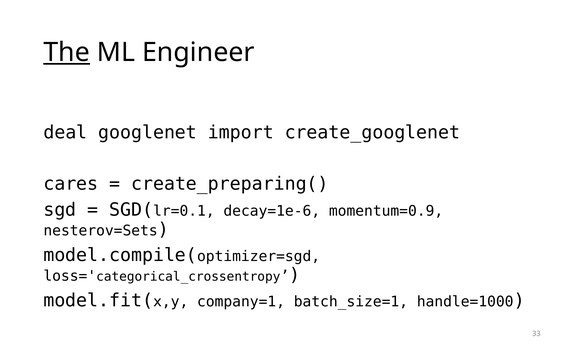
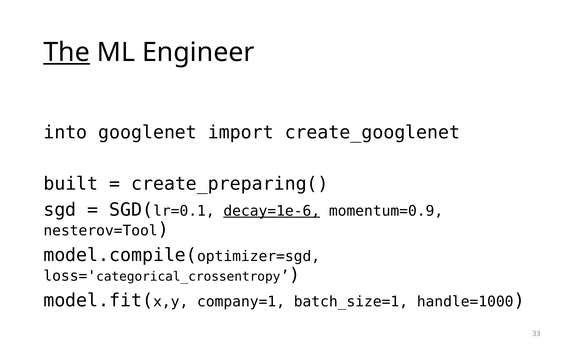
deal: deal -> into (65, 133)
cares: cares -> built (71, 184)
decay=1e-6 underline: none -> present (272, 211)
nesterov=Sets: nesterov=Sets -> nesterov=Tool (101, 231)
